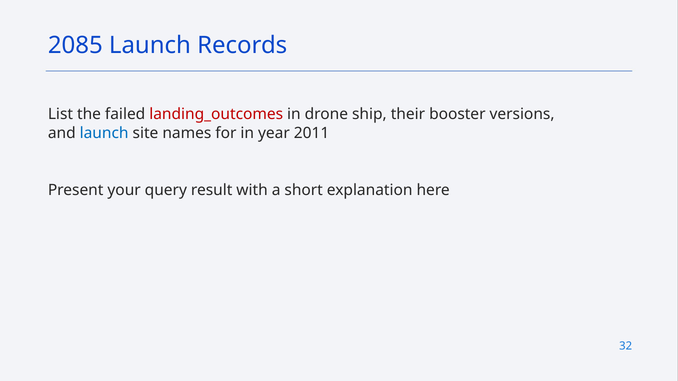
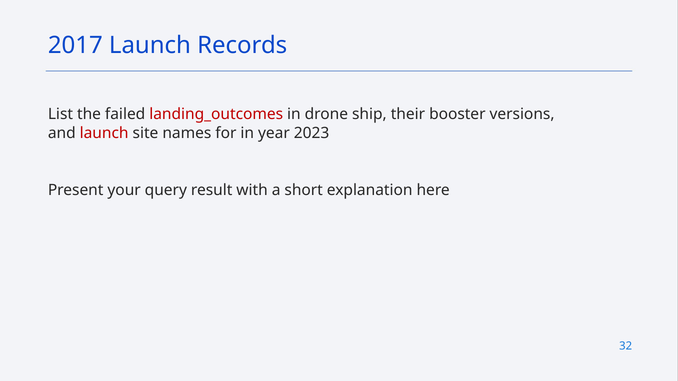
2085: 2085 -> 2017 (75, 45)
launch colour: blue -> red (104, 133)
2011: 2011 -> 2023 (312, 133)
